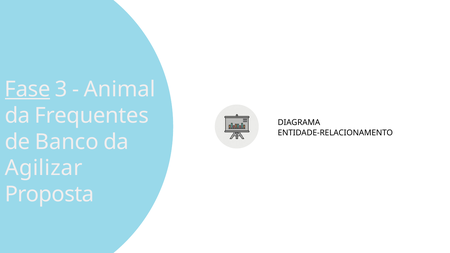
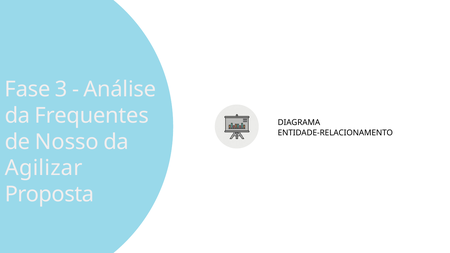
Fase underline: present -> none (28, 89)
Animal: Animal -> Análise (120, 89)
Banco: Banco -> Nosso (67, 142)
